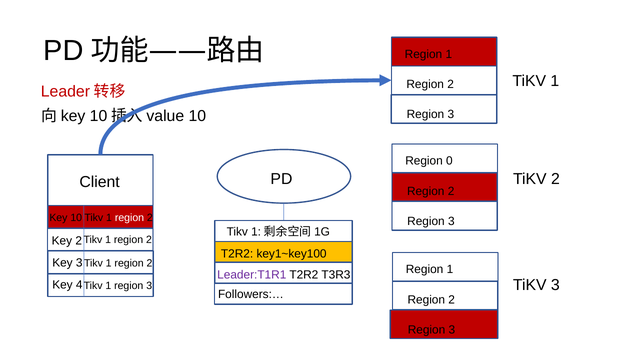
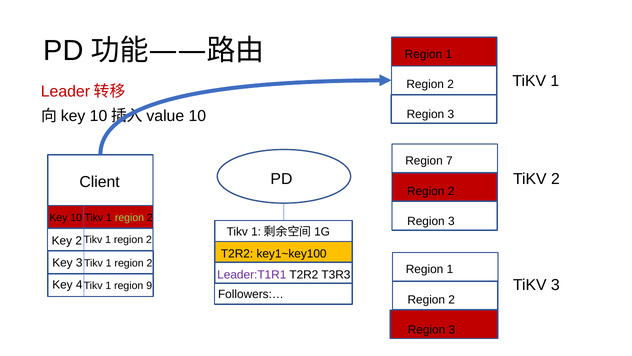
0: 0 -> 7 (449, 161)
region colour: white -> light green (129, 217)
1 region 3: 3 -> 9 (149, 285)
